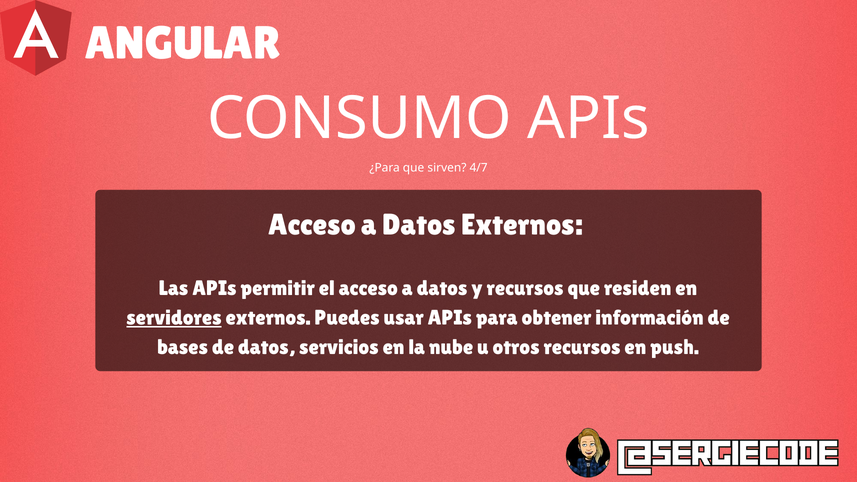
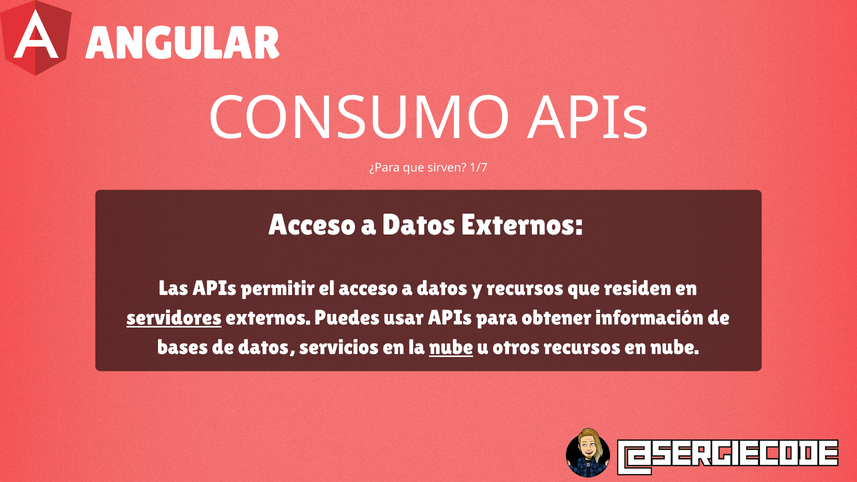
4/7: 4/7 -> 1/7 (479, 168)
nube underline: none -> present (451, 347)
en push: push -> nube (675, 347)
